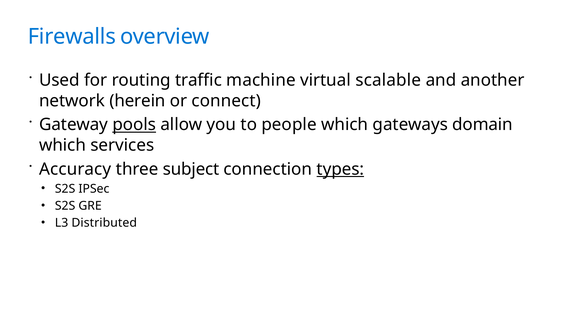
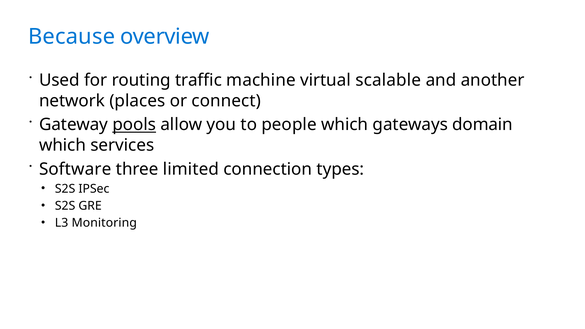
Firewalls: Firewalls -> Because (72, 37)
herein: herein -> places (137, 101)
Accuracy: Accuracy -> Software (75, 169)
subject: subject -> limited (191, 169)
types underline: present -> none (340, 169)
Distributed: Distributed -> Monitoring (104, 223)
